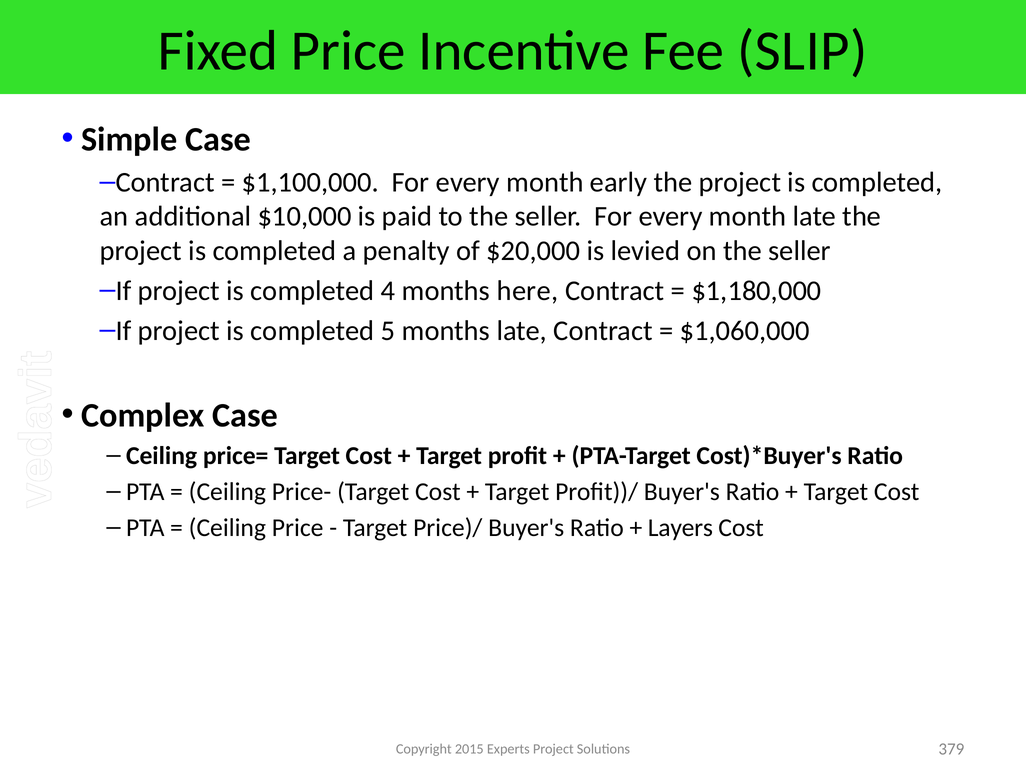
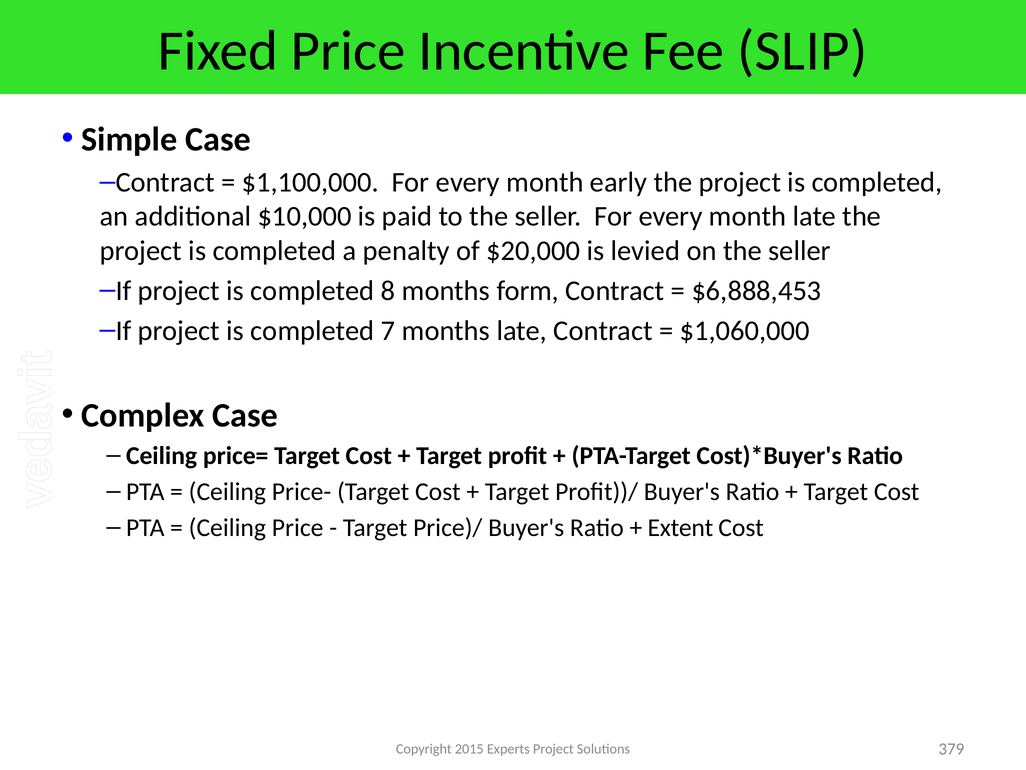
4: 4 -> 8 (388, 290)
here: here -> form (528, 290)
$1,180,000: $1,180,000 -> $6,888,453 (756, 290)
5: 5 -> 7 (388, 330)
Layers: Layers -> Extent (680, 527)
